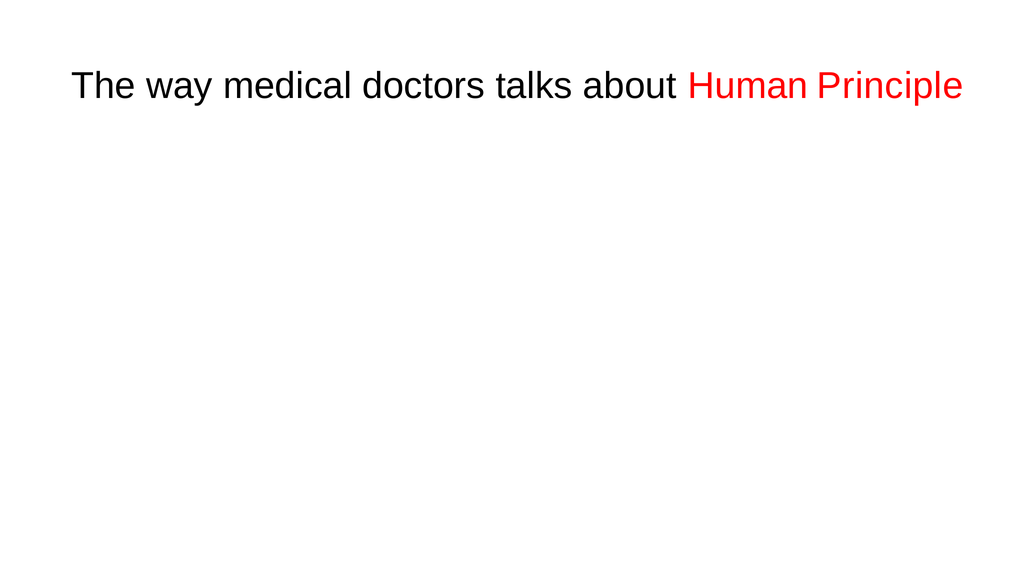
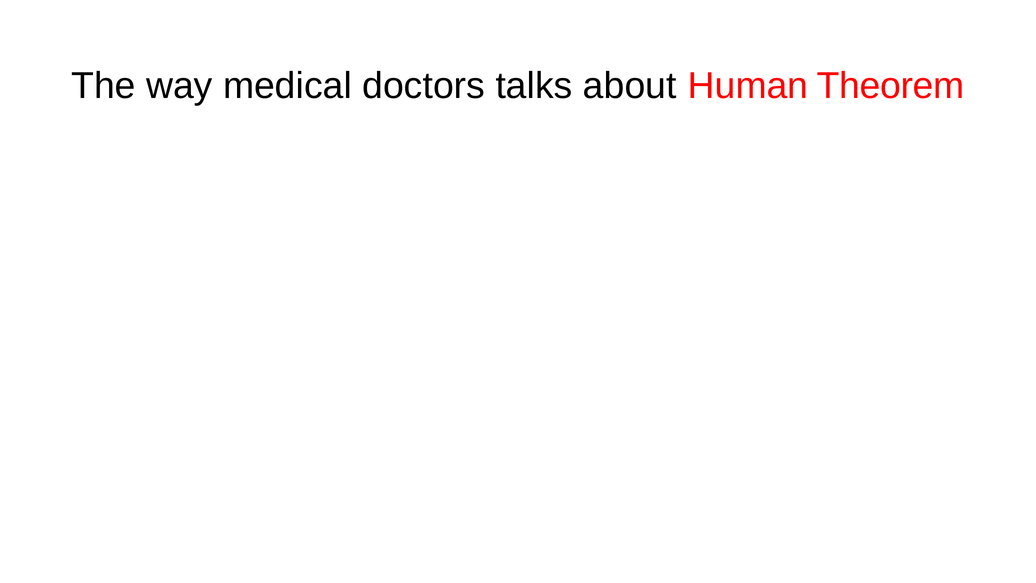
Principle: Principle -> Theorem (891, 86)
